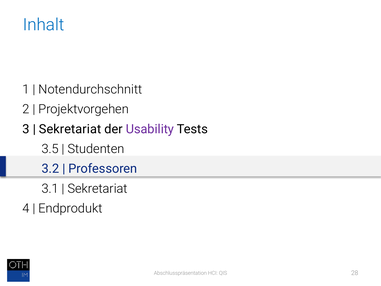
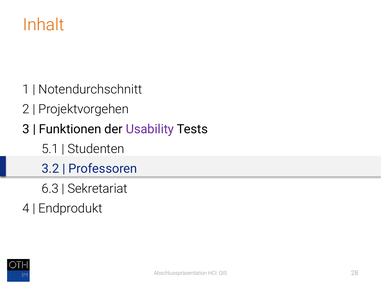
Inhalt colour: blue -> orange (44, 25)
Sekretariat: Sekretariat -> Funktionen (70, 129)
3.5: 3.5 -> 5.1 (50, 149)
3.1: 3.1 -> 6.3 (50, 188)
